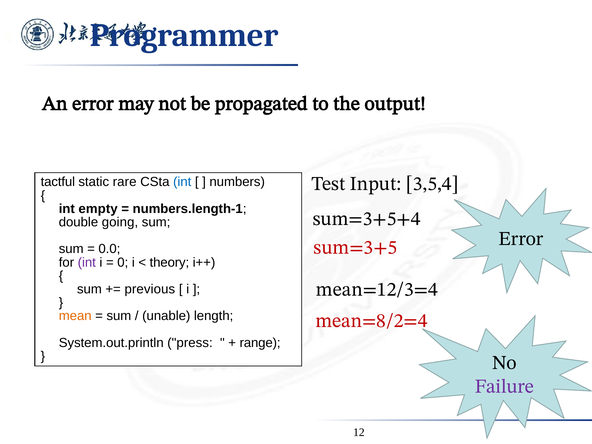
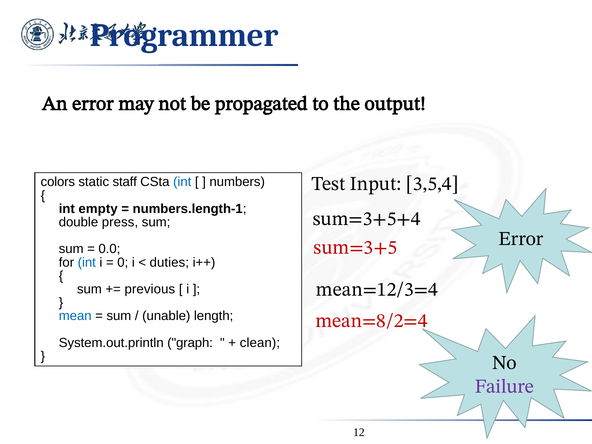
tactful: tactful -> colors (58, 182)
rare: rare -> staff (125, 182)
going: going -> press (120, 222)
int colour: purple -> blue (87, 262)
theory: theory -> duties (169, 262)
mean colour: orange -> blue (75, 316)
press: press -> graph (190, 343)
range: range -> clean (260, 343)
